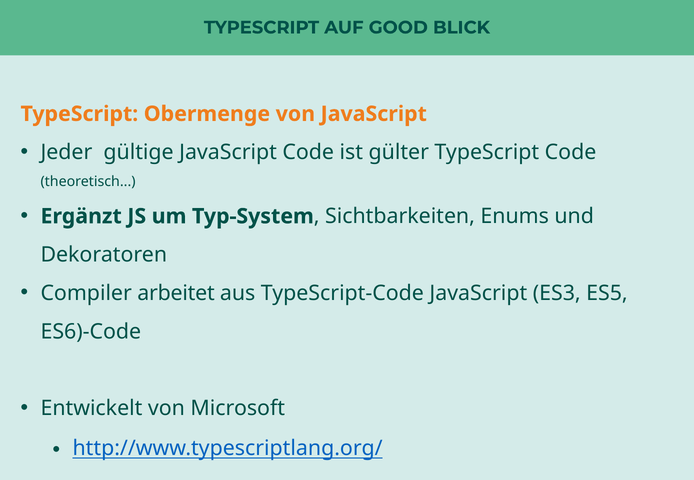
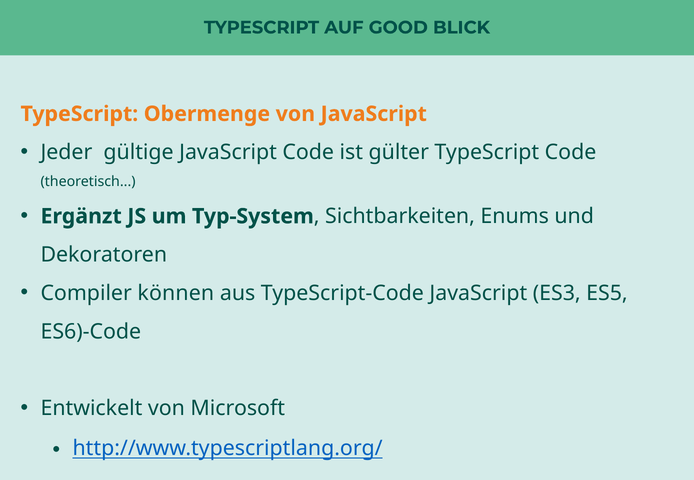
arbeitet: arbeitet -> können (176, 293)
